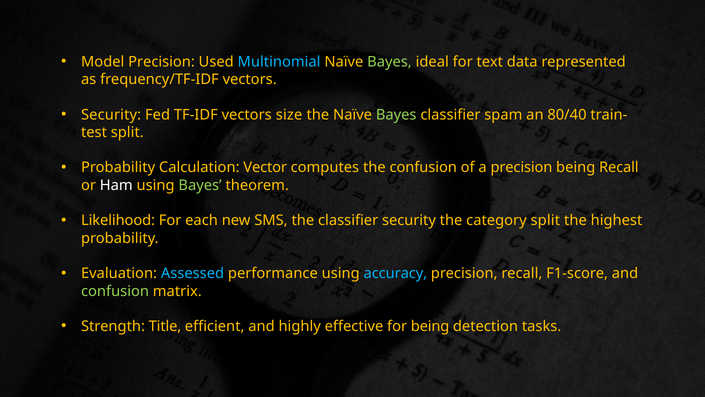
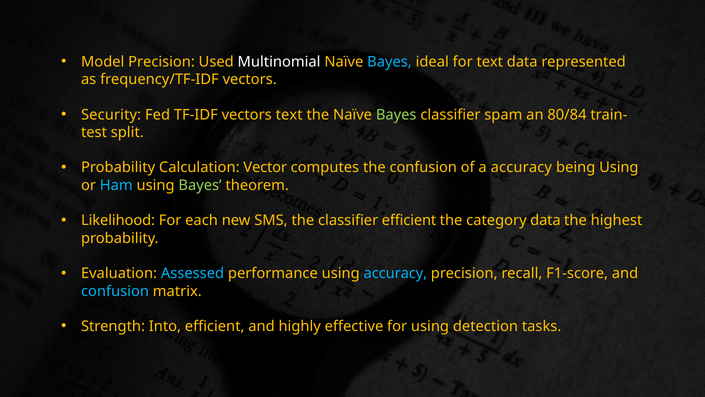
Multinomial colour: light blue -> white (279, 62)
Bayes colour: light green -> light blue (390, 62)
vectors size: size -> text (289, 115)
80/40: 80/40 -> 80/84 (567, 115)
a precision: precision -> accuracy (521, 167)
being Recall: Recall -> Using (619, 167)
Ham colour: white -> light blue (116, 185)
classifier security: security -> efficient (409, 220)
category split: split -> data (545, 220)
confusion colour: light green -> light blue (115, 291)
Title: Title -> Into (165, 326)
for being: being -> using (430, 326)
